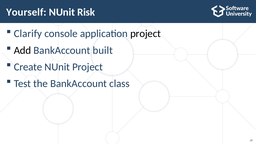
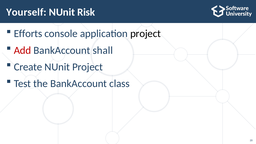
Clarify: Clarify -> Efforts (28, 34)
Add colour: black -> red (23, 50)
built: built -> shall (103, 50)
